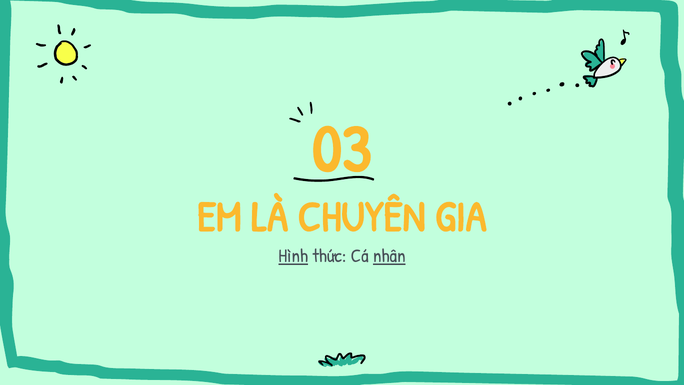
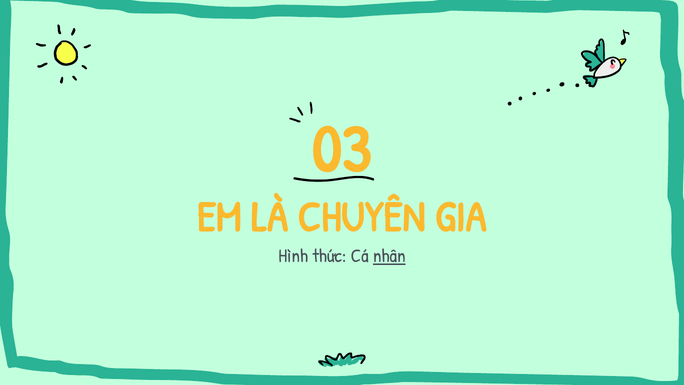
Hình underline: present -> none (293, 256)
